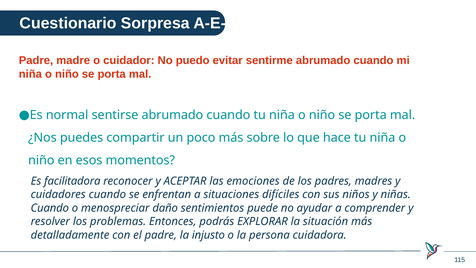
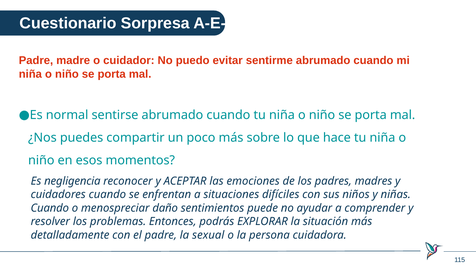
facilitadora: facilitadora -> negligencia (72, 181)
injusto: injusto -> sexual (208, 235)
